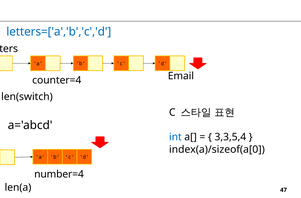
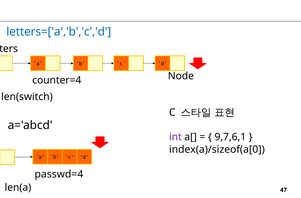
Email: Email -> Node (181, 76)
int colour: blue -> purple (175, 137)
3,3,5,4: 3,3,5,4 -> 9,7,6,1 (230, 137)
number=4: number=4 -> passwd=4 (59, 174)
